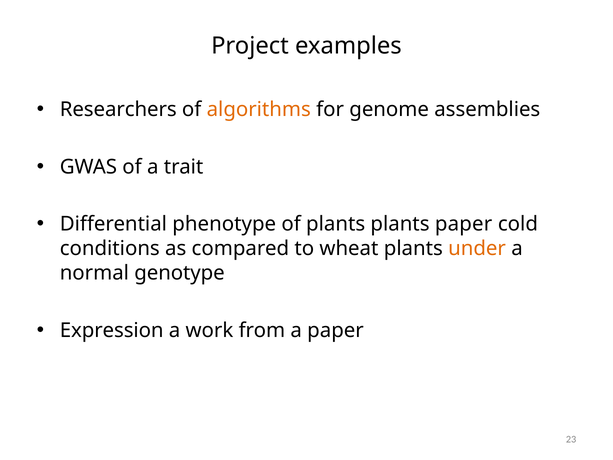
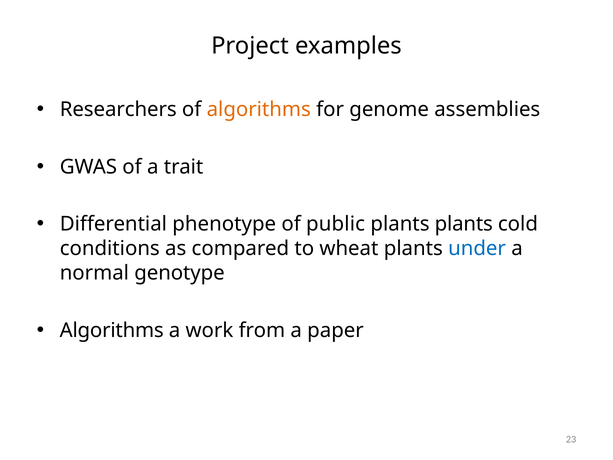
of plants: plants -> public (336, 224)
plants paper: paper -> plants (464, 224)
under colour: orange -> blue (477, 249)
Expression: Expression -> Algorithms (112, 330)
